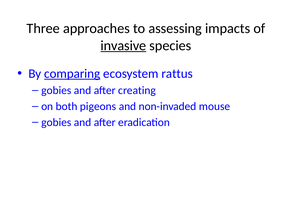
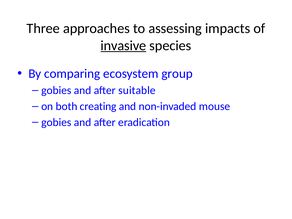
comparing underline: present -> none (72, 74)
rattus: rattus -> group (177, 74)
creating: creating -> suitable (137, 90)
pigeons: pigeons -> creating (98, 106)
